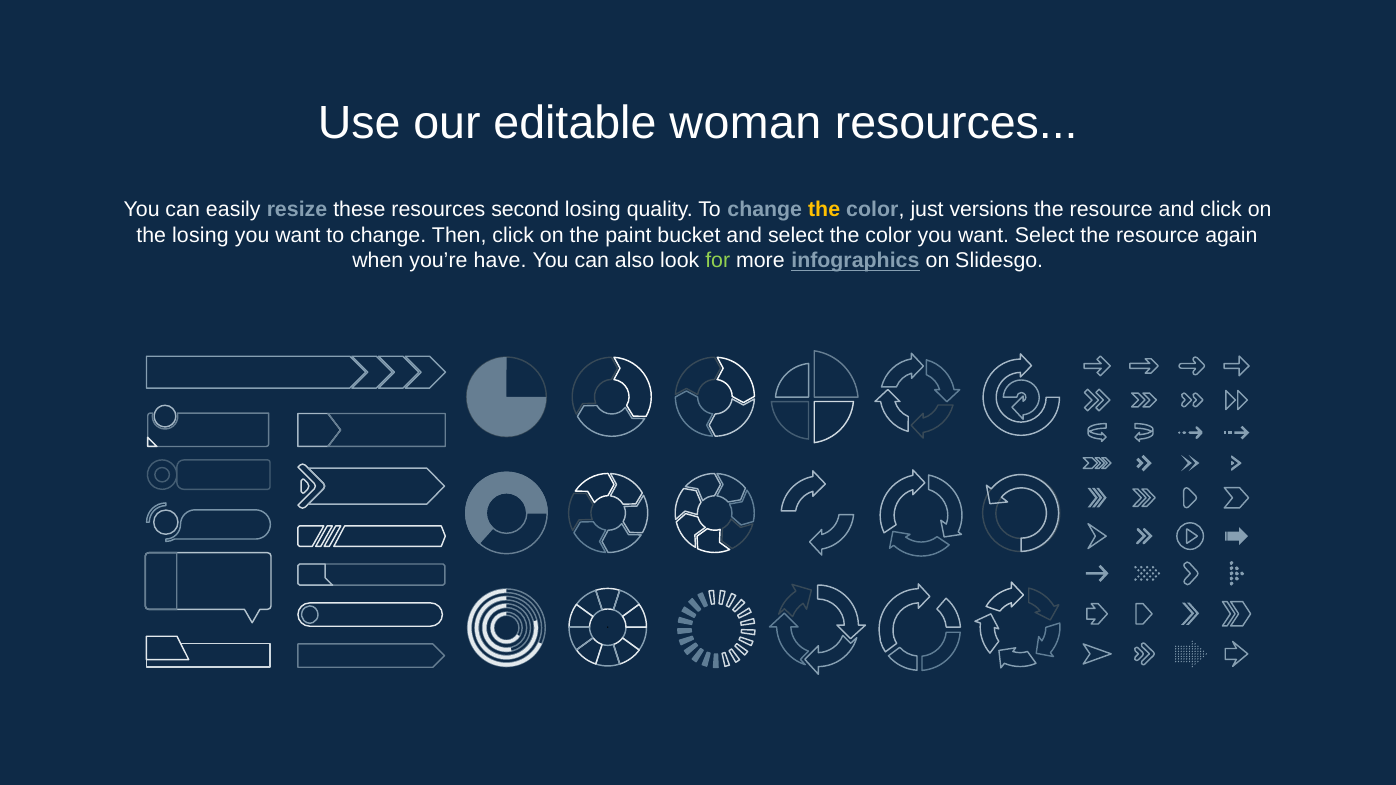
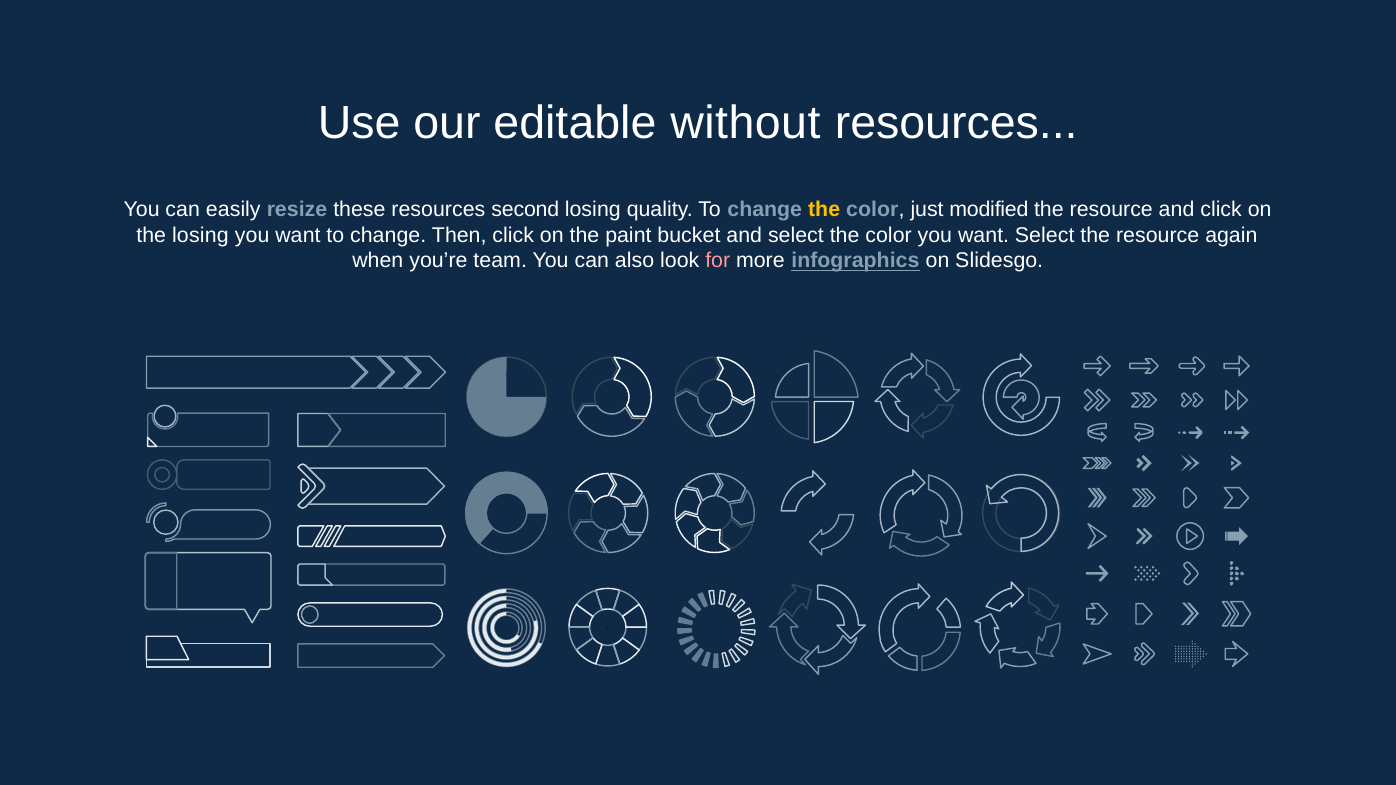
woman: woman -> without (745, 123)
versions: versions -> modified (989, 210)
have: have -> team (500, 261)
for colour: light green -> pink (718, 261)
